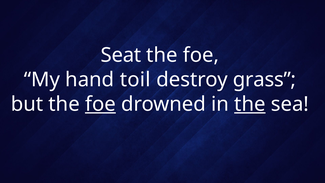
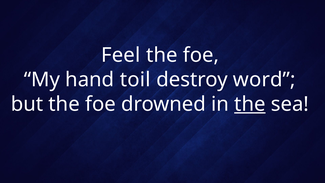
Seat: Seat -> Feel (121, 55)
grass: grass -> word (264, 80)
foe underline: present -> none (100, 104)
